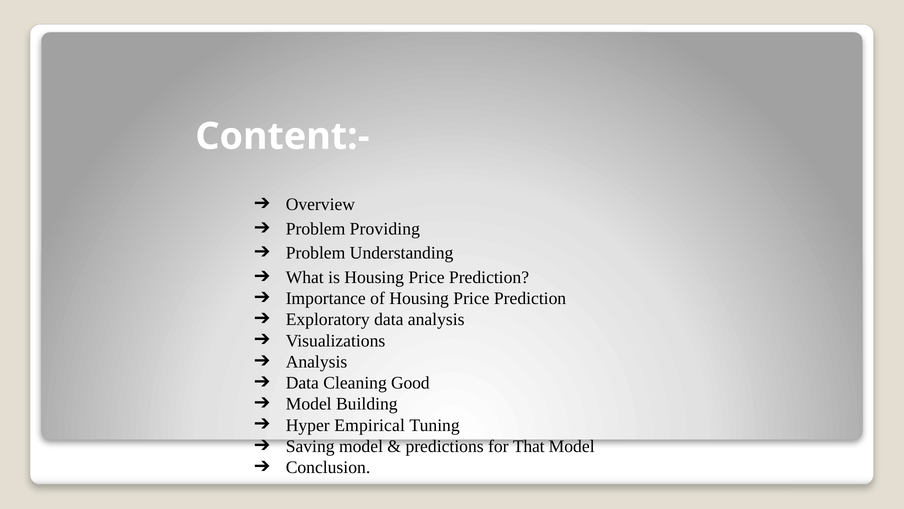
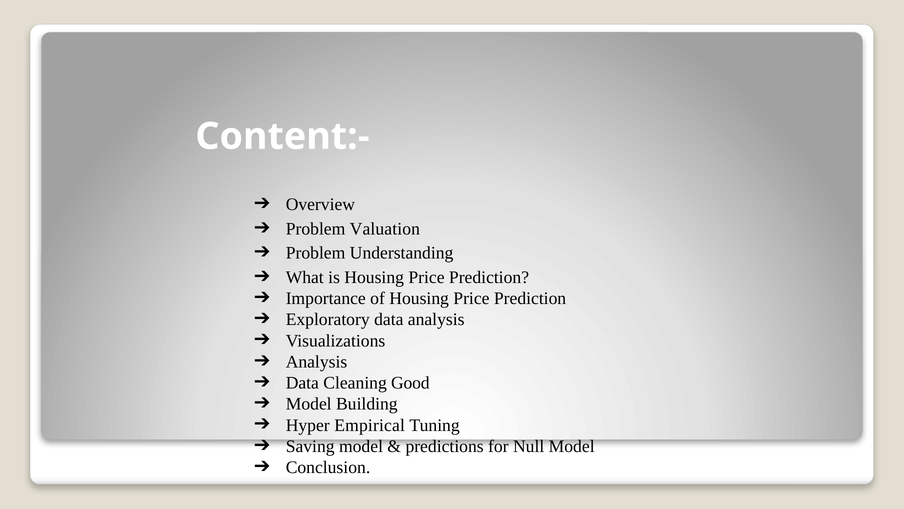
Providing: Providing -> Valuation (385, 229)
That: That -> Null (529, 446)
